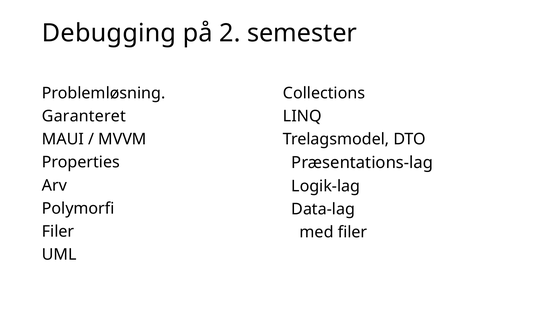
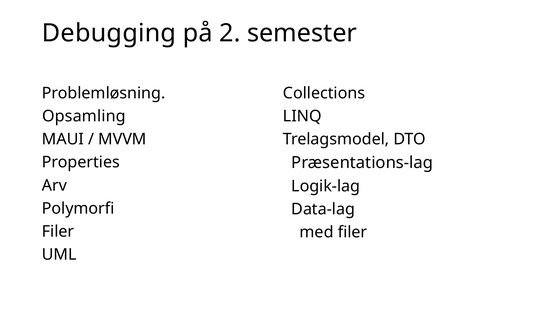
Garanteret: Garanteret -> Opsamling (84, 116)
